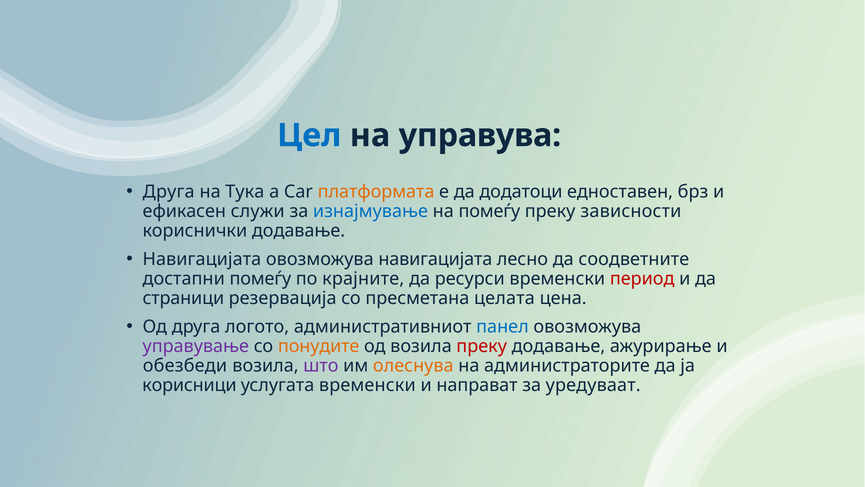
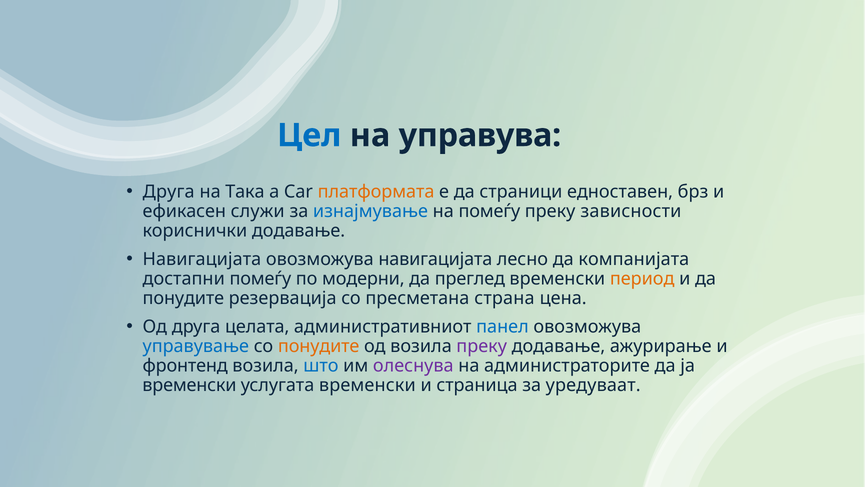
Тука: Тука -> Така (245, 191)
додатоци: додатоци -> страници (521, 191)
соодветните: соодветните -> компанијата (634, 259)
крајните: крајните -> модерни (363, 278)
ресурси: ресурси -> преглед (470, 278)
период colour: red -> orange (642, 278)
страници: страници -> понудите (183, 298)
целата: целата -> страна (504, 298)
логото: логото -> целата (257, 326)
управување colour: purple -> blue (196, 346)
преку colour: red -> purple (482, 346)
обезбеди: обезбеди -> фронтенд (185, 365)
што colour: purple -> blue (321, 365)
олеснува colour: orange -> purple (413, 365)
корисници: корисници -> временски (189, 385)
направат: направат -> страница (477, 385)
